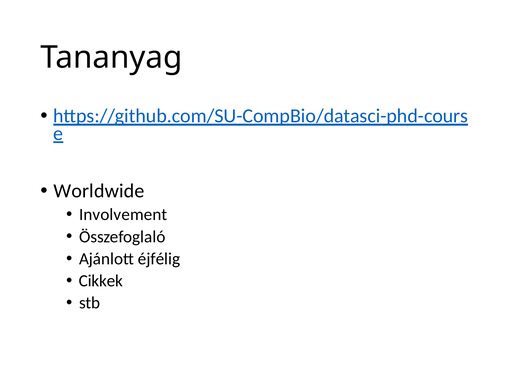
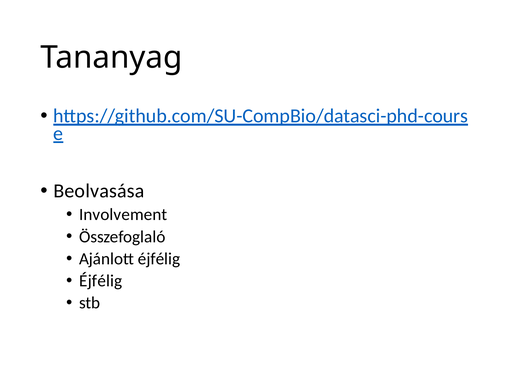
Worldwide: Worldwide -> Beolvasása (99, 191)
Cikkek: Cikkek -> Éjfélig (101, 281)
